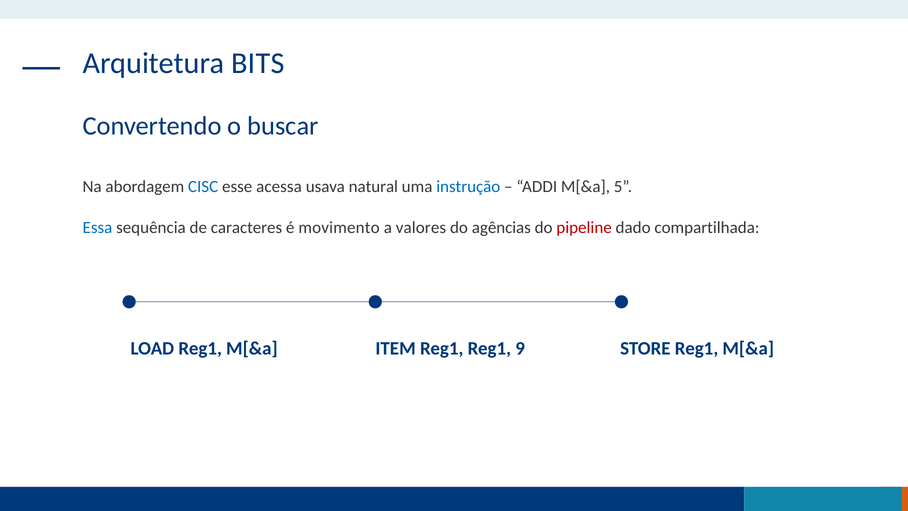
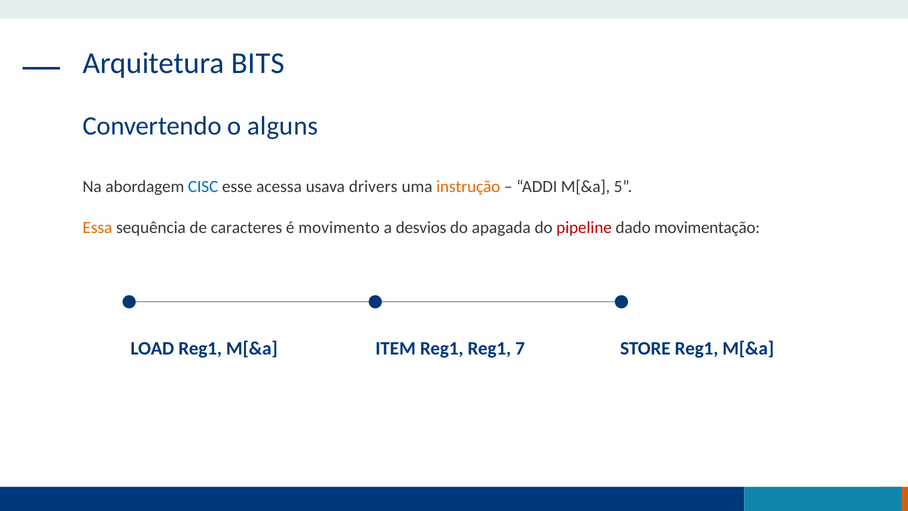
buscar: buscar -> alguns (283, 126)
natural: natural -> drivers (373, 187)
instrução colour: blue -> orange (468, 187)
Essa colour: blue -> orange (97, 227)
valores: valores -> desvios (421, 227)
agências: agências -> apagada (501, 227)
compartilhada: compartilhada -> movimentação (707, 227)
9: 9 -> 7 (520, 348)
